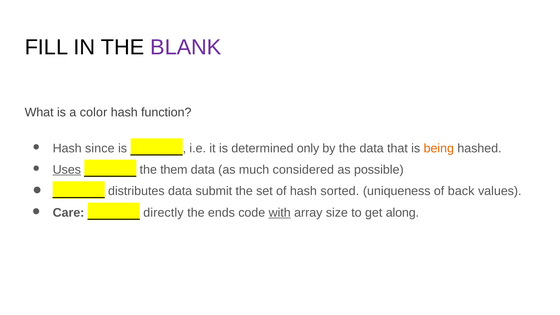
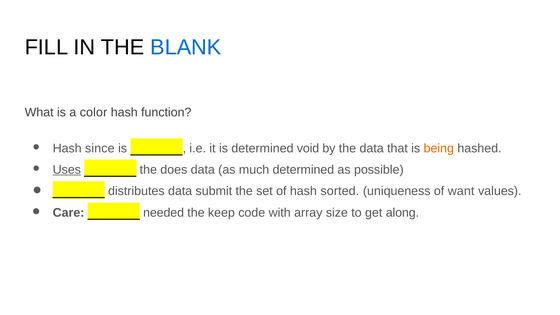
BLANK colour: purple -> blue (186, 47)
only: only -> void (308, 148)
them: them -> does (174, 170)
much considered: considered -> determined (303, 170)
back: back -> want (461, 191)
directly: directly -> needed (164, 213)
ends: ends -> keep (221, 213)
with underline: present -> none (280, 213)
